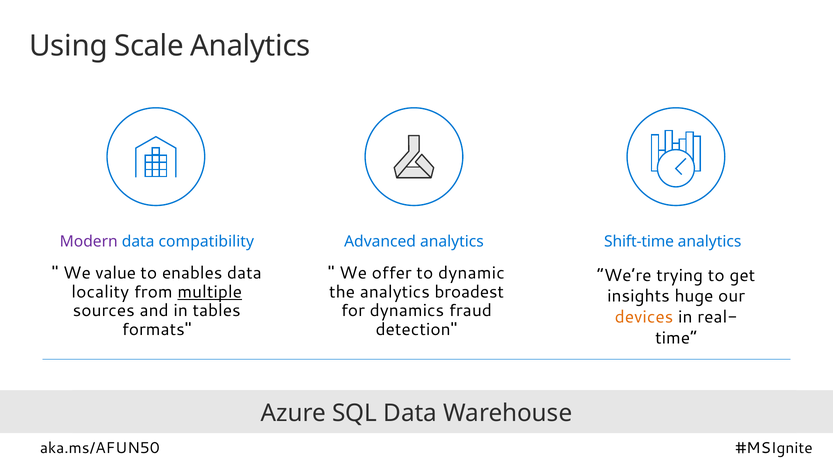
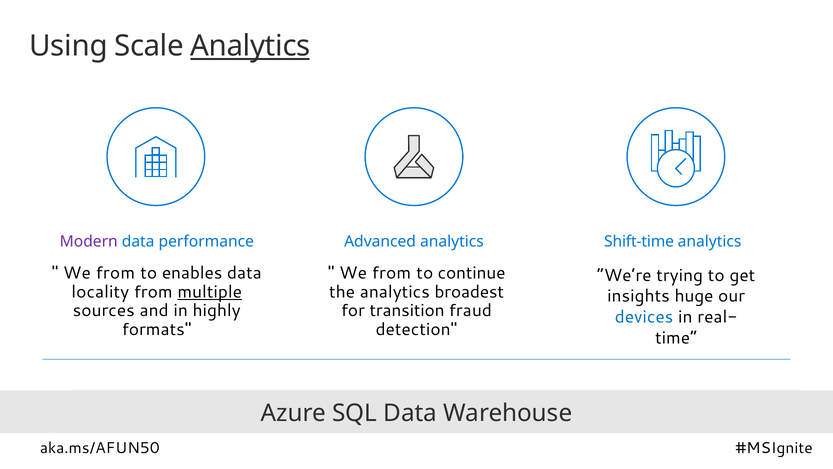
Analytics underline: none -> present (250, 46)
compatibility: compatibility -> performance (206, 241)
value: value -> from (115, 273)
offer: offer -> from (392, 273)
dynamic: dynamic -> continue (472, 273)
tables: tables -> highly (217, 310)
dynamics: dynamics -> transition (407, 310)
devices colour: orange -> blue (644, 317)
